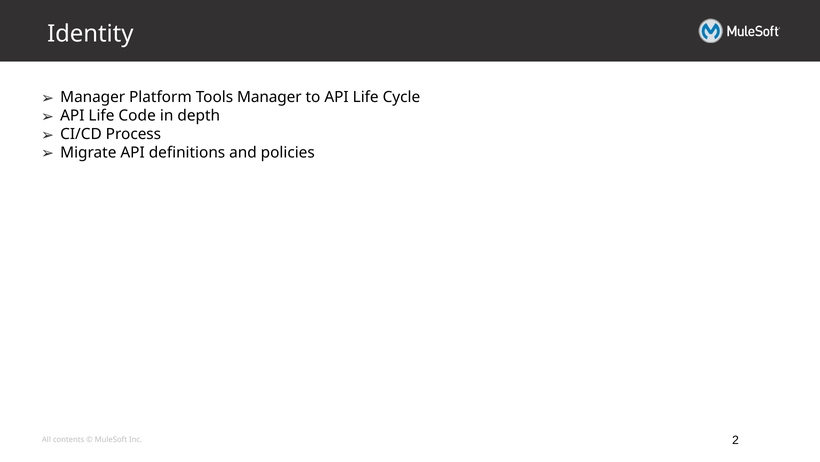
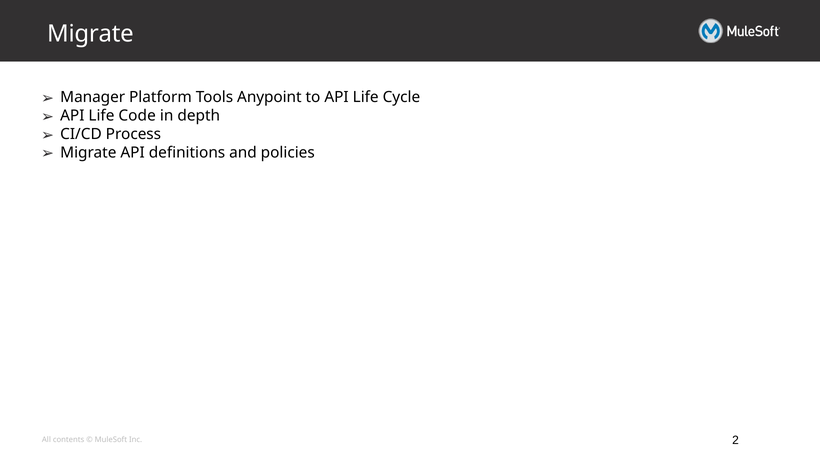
Identity: Identity -> Migrate (90, 34)
Tools Manager: Manager -> Anypoint (269, 97)
